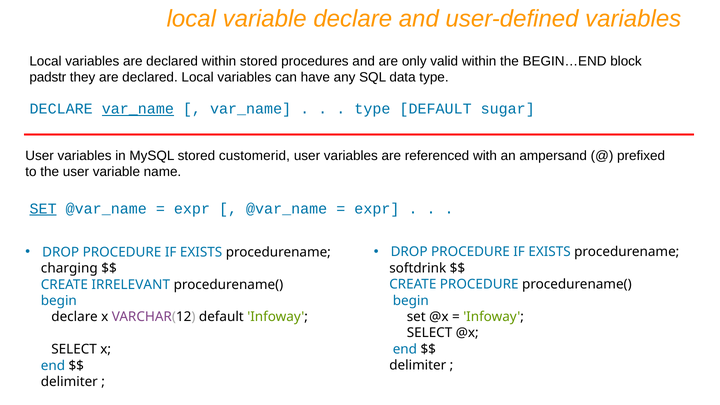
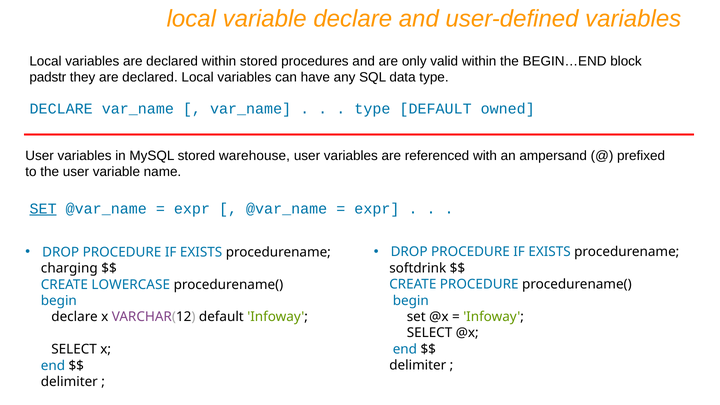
var_name underline: present -> none (138, 109)
sugar: sugar -> owned (508, 109)
customerid: customerid -> warehouse (254, 156)
IRRELEVANT: IRRELEVANT -> LOWERCASE (131, 285)
